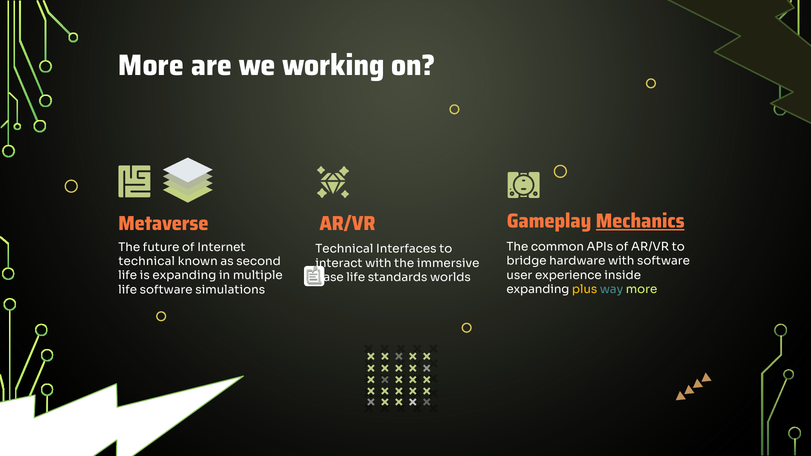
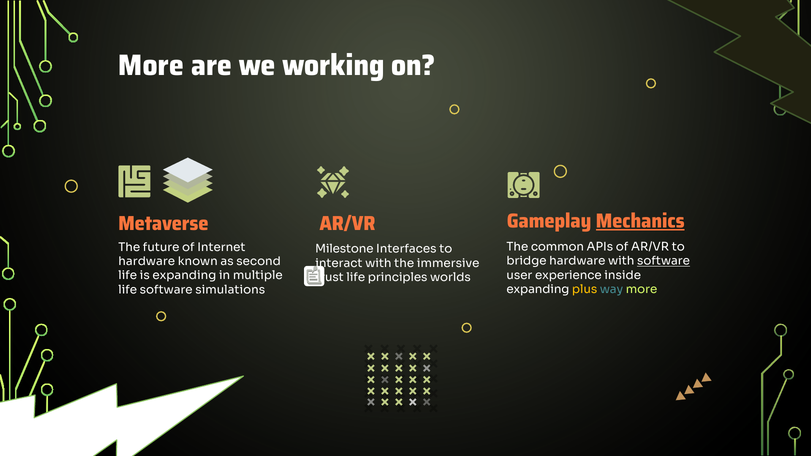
Technical: Technical -> Milestone (344, 249)
software underline: none -> present (664, 261)
technical: technical -> hardware (147, 261)
base: base -> trust (330, 277)
standards: standards -> principles (398, 277)
